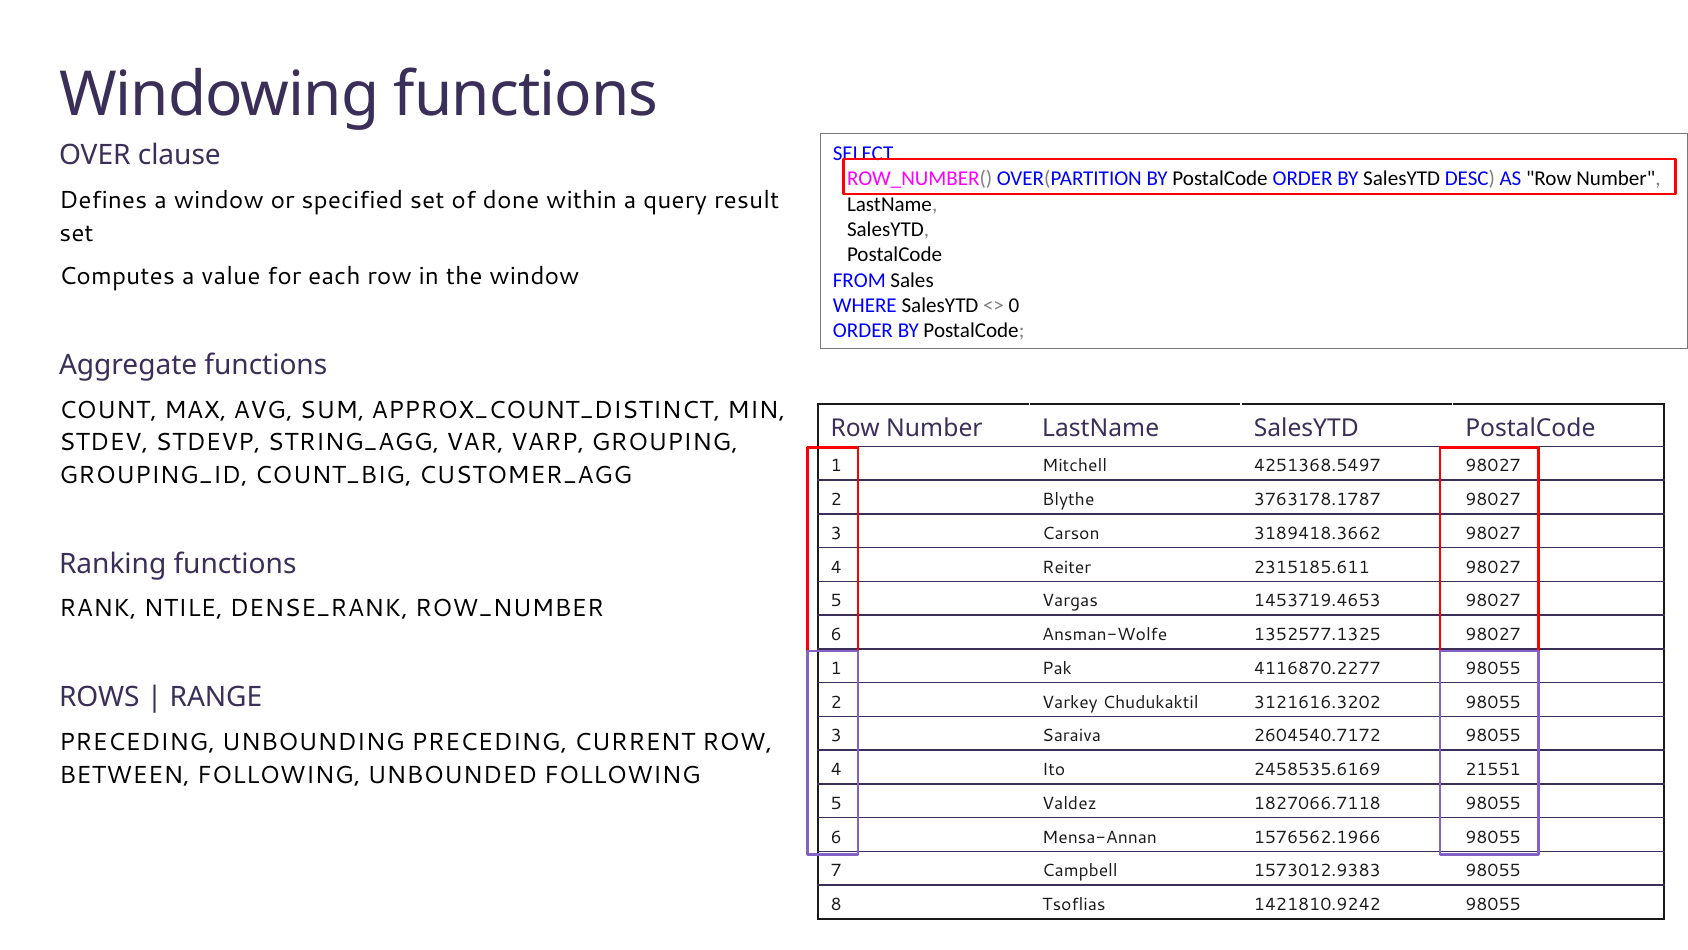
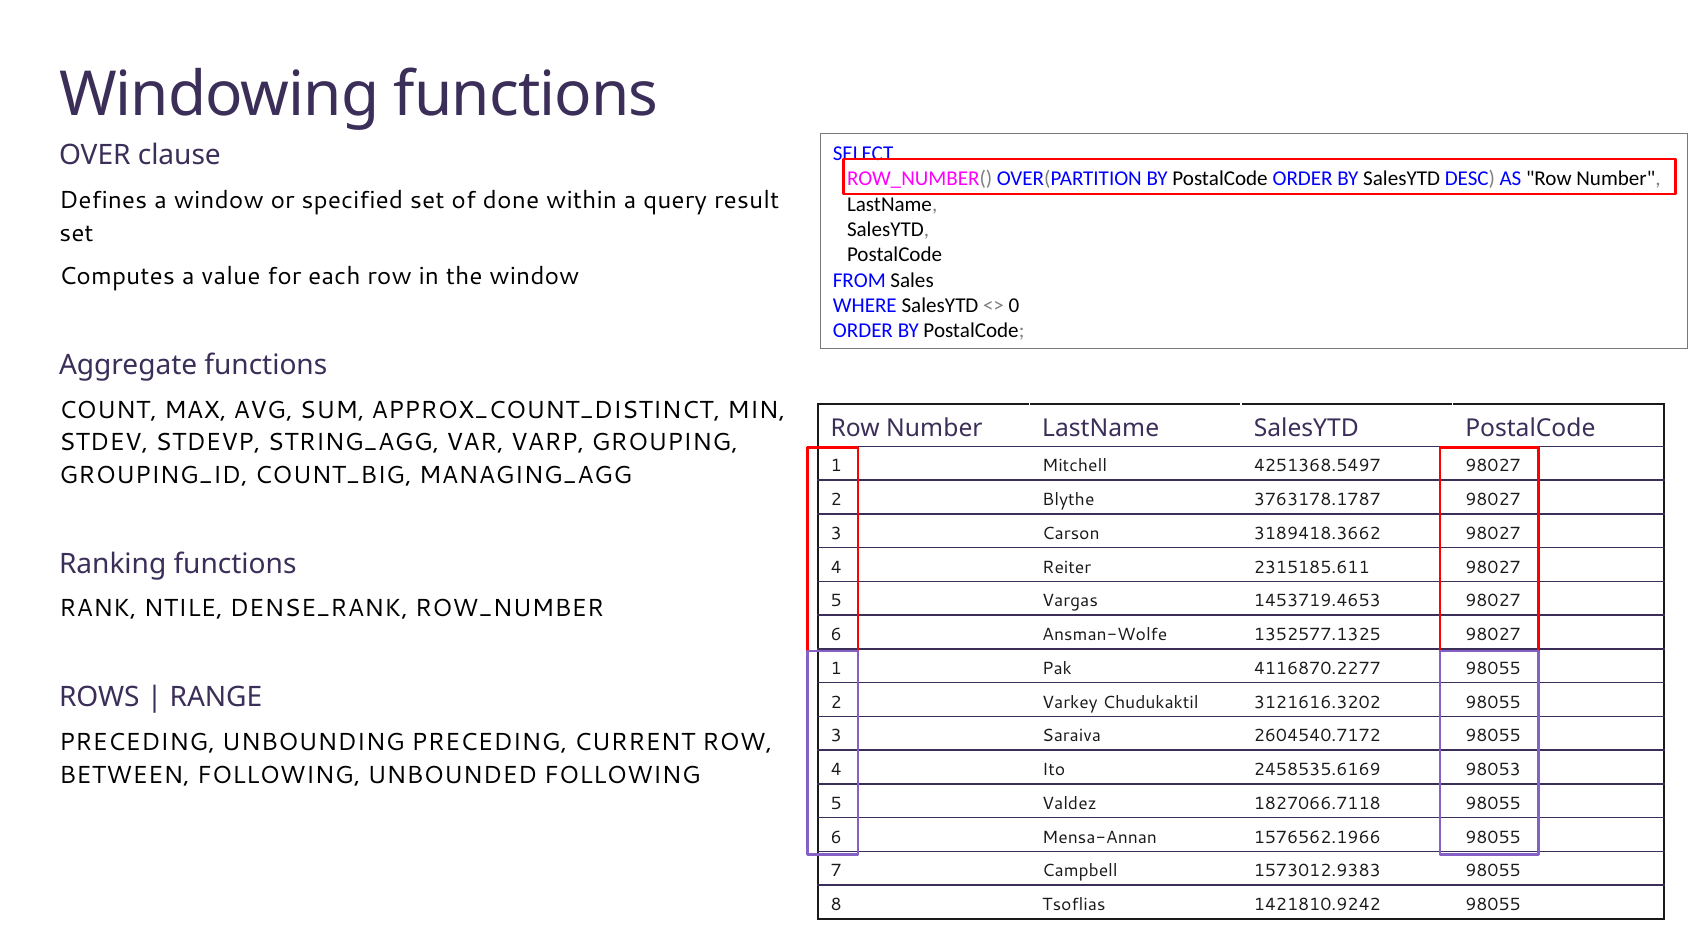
CUSTOMER_AGG: CUSTOMER_AGG -> MANAGING_AGG (526, 475)
21551: 21551 -> 98053 (1493, 769)
